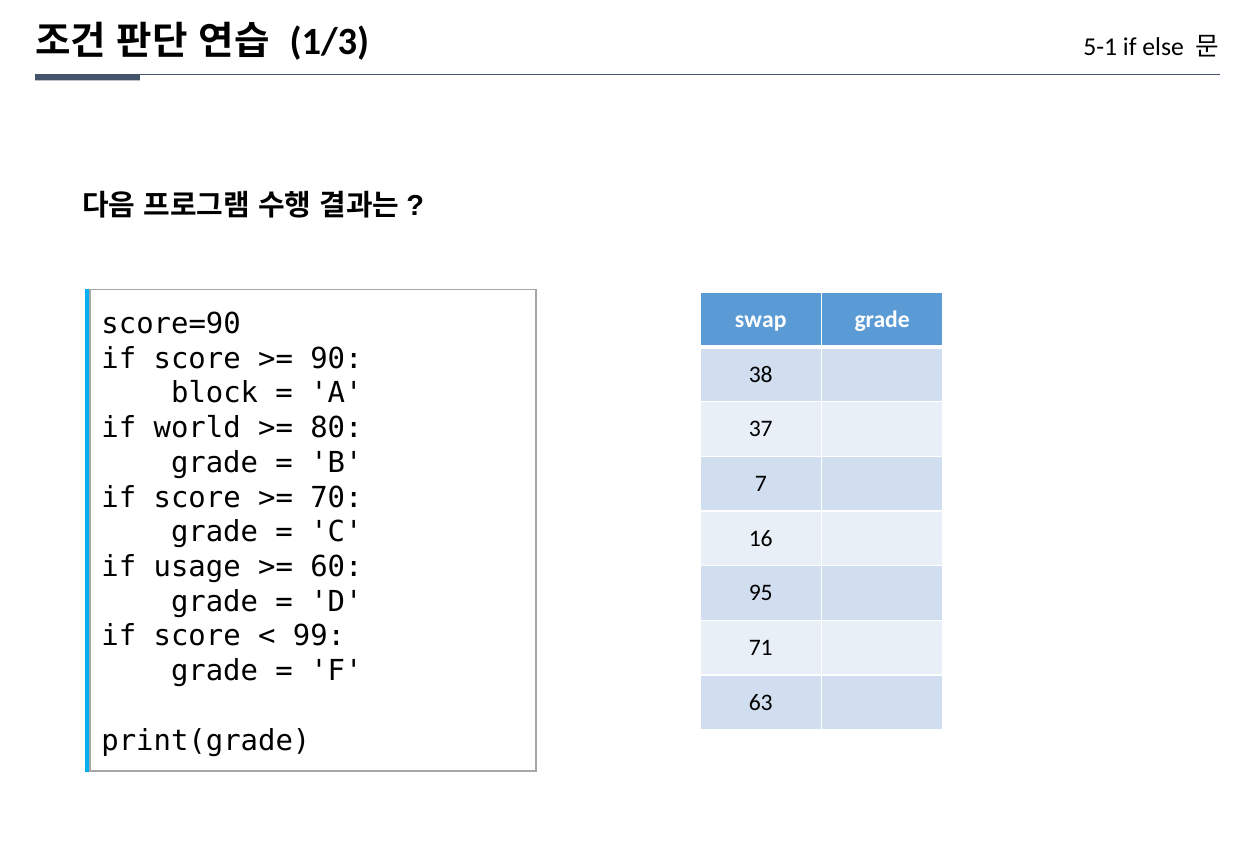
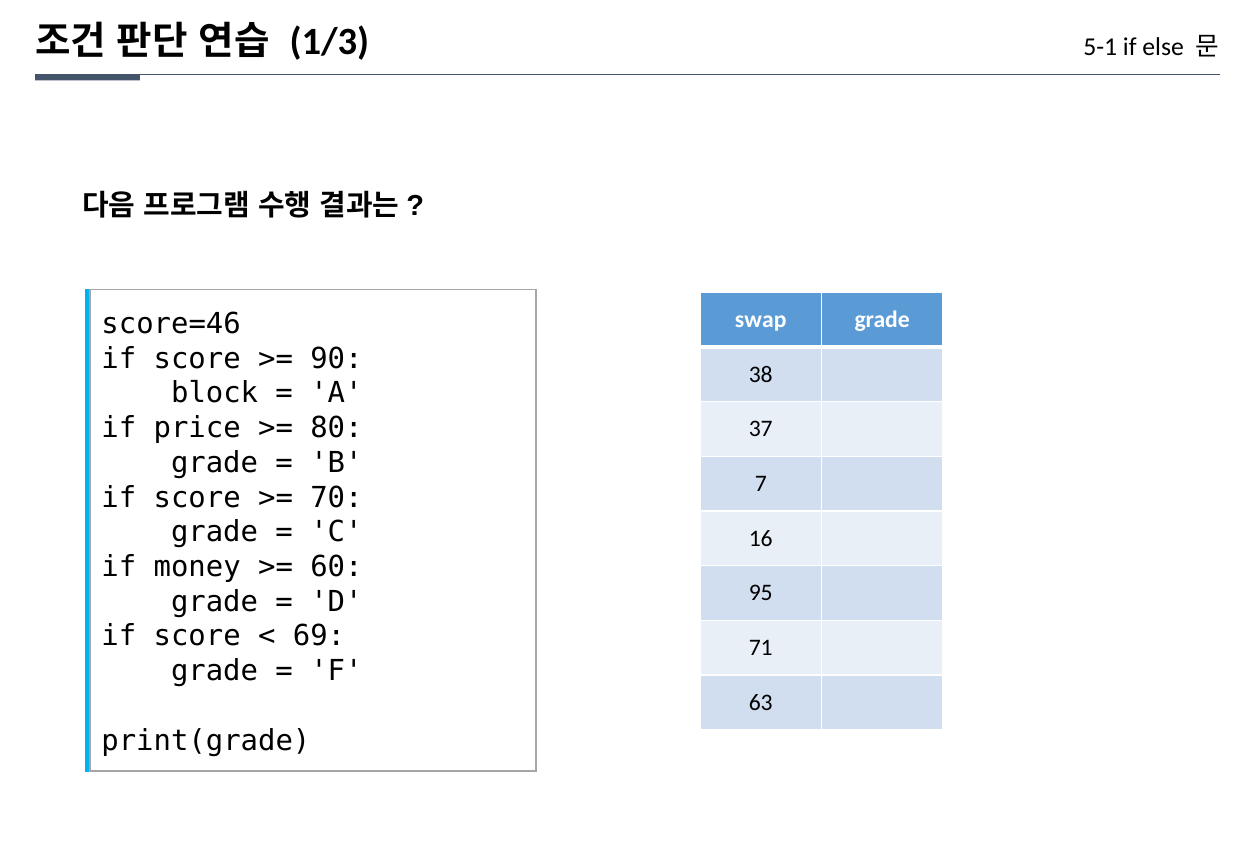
score=90: score=90 -> score=46 (171, 324)
world: world -> price (197, 428)
usage: usage -> money (197, 567)
99: 99 -> 69 (319, 637)
